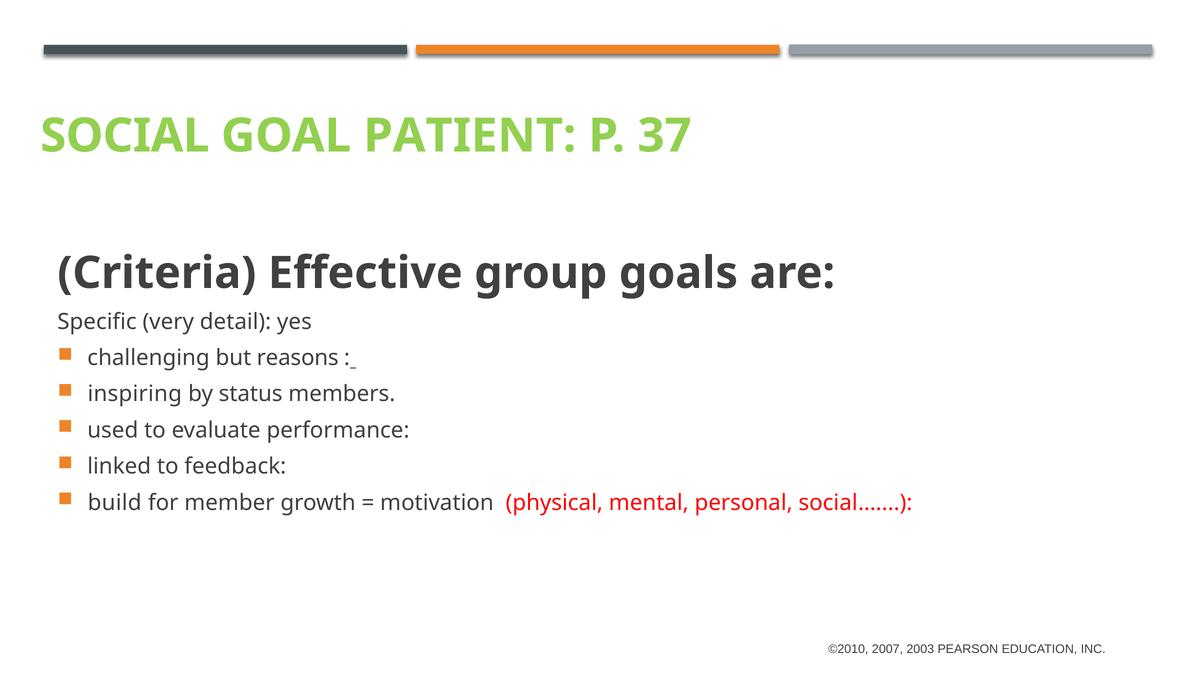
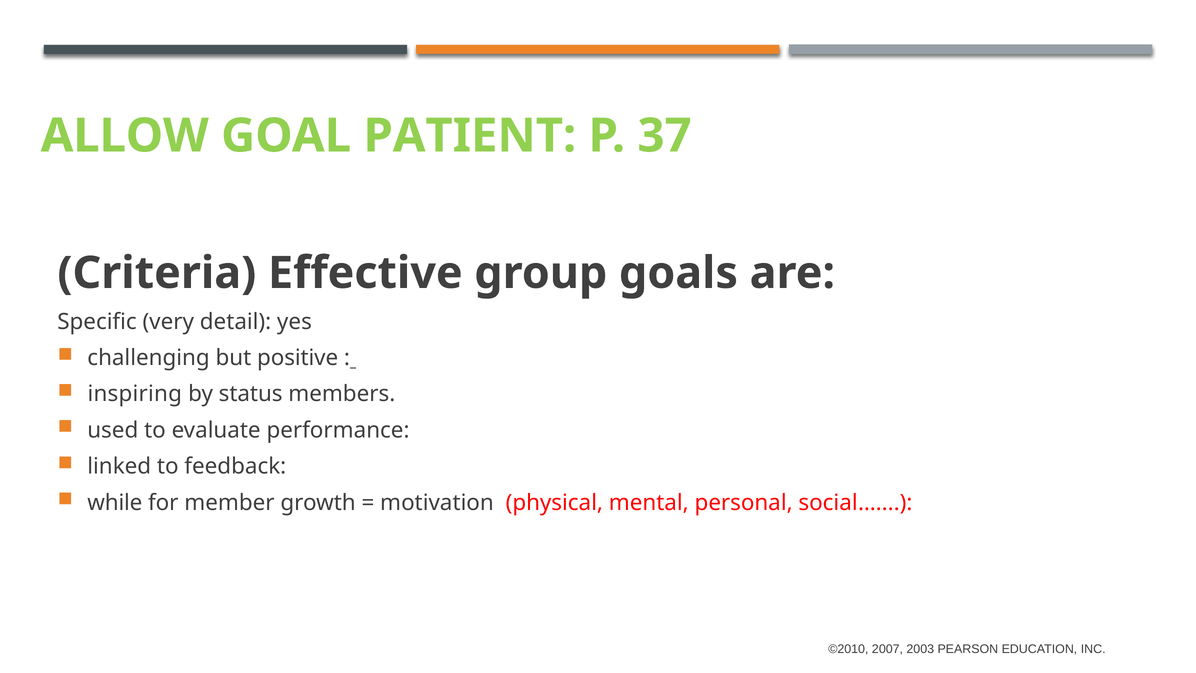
SOCIAL: SOCIAL -> ALLOW (125, 136)
reasons: reasons -> positive (298, 358)
build: build -> while (115, 502)
